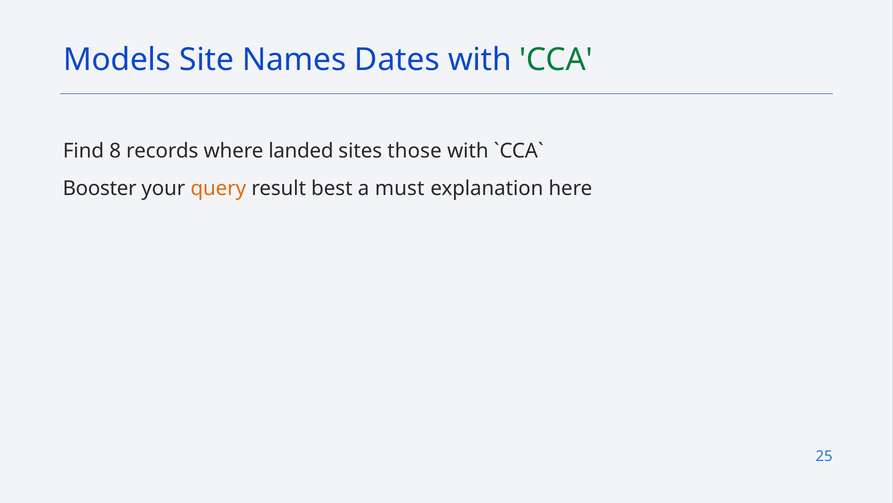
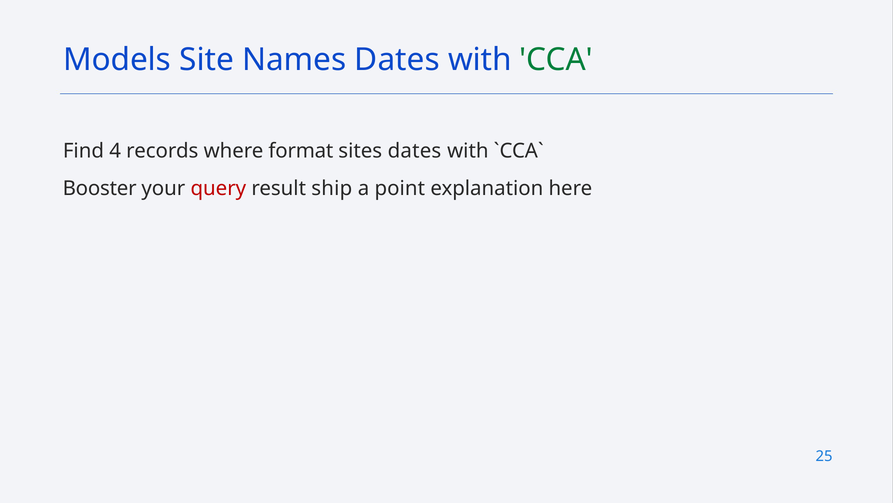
8: 8 -> 4 (115, 151)
landed: landed -> format (301, 151)
sites those: those -> dates (414, 151)
query colour: orange -> red (218, 188)
best: best -> ship (332, 188)
must: must -> point (400, 188)
